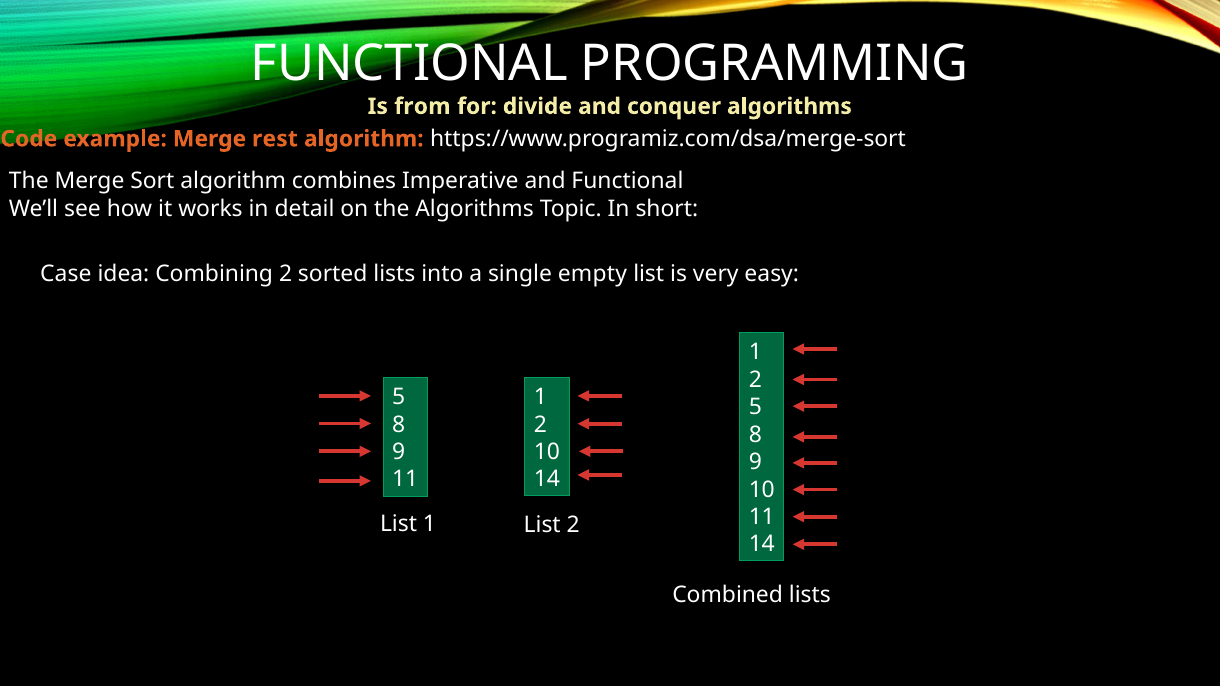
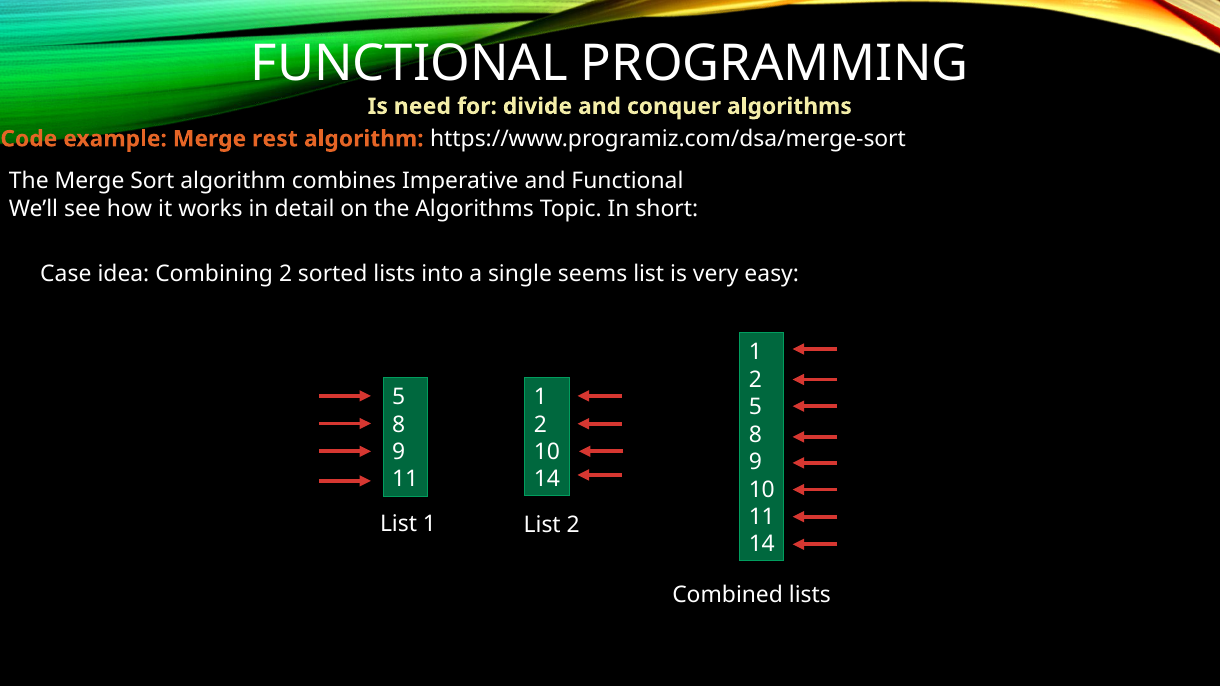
from: from -> need (422, 106)
empty: empty -> seems (593, 274)
